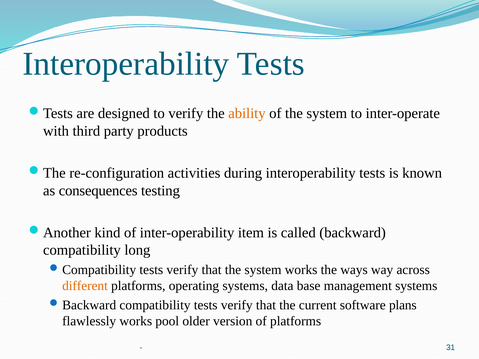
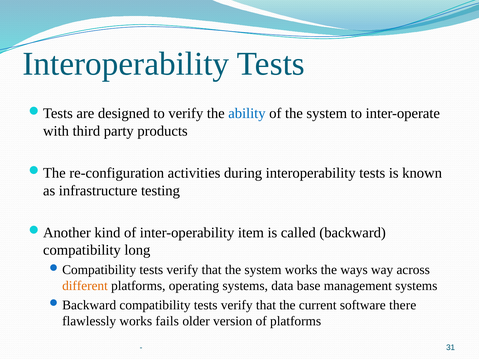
ability colour: orange -> blue (247, 114)
consequences: consequences -> infrastructure (98, 191)
plans: plans -> there (403, 305)
pool: pool -> fails (167, 321)
